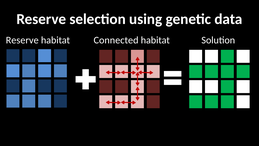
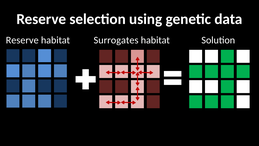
Connected: Connected -> Surrogates (116, 40)
